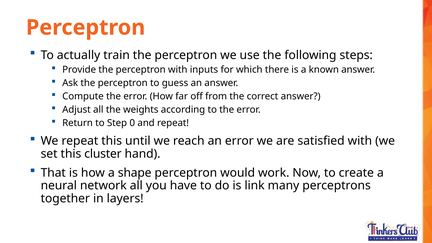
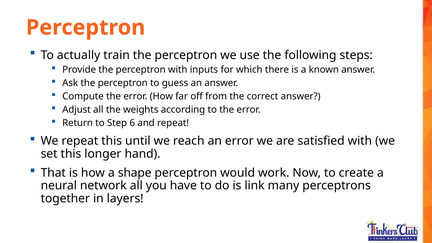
0: 0 -> 6 (132, 123)
cluster: cluster -> longer (103, 154)
